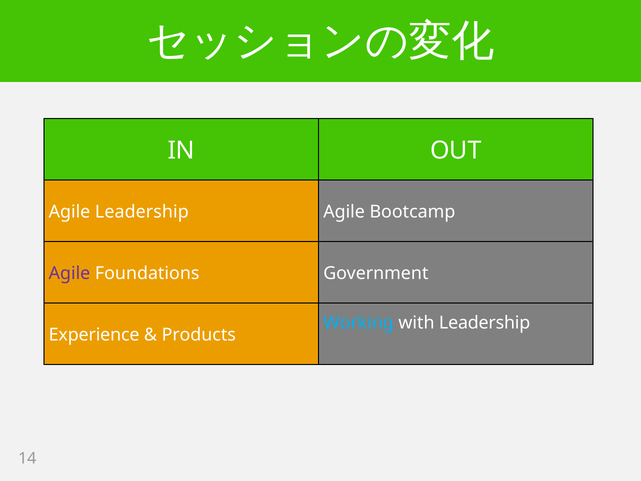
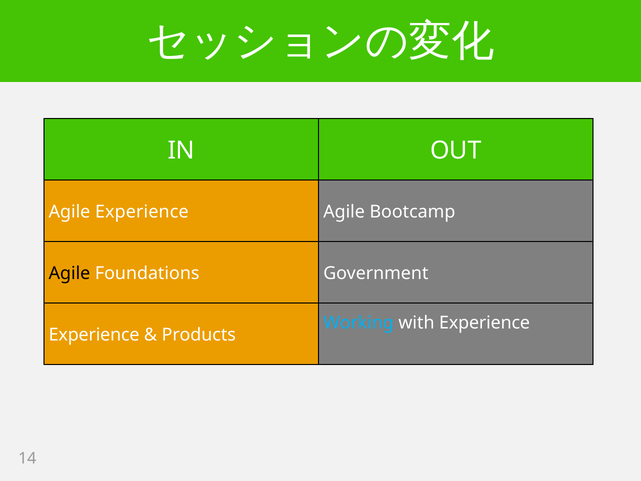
Agile Leadership: Leadership -> Experience (142, 212)
Agile colour: purple -> black (69, 273)
with Leadership: Leadership -> Experience (485, 322)
